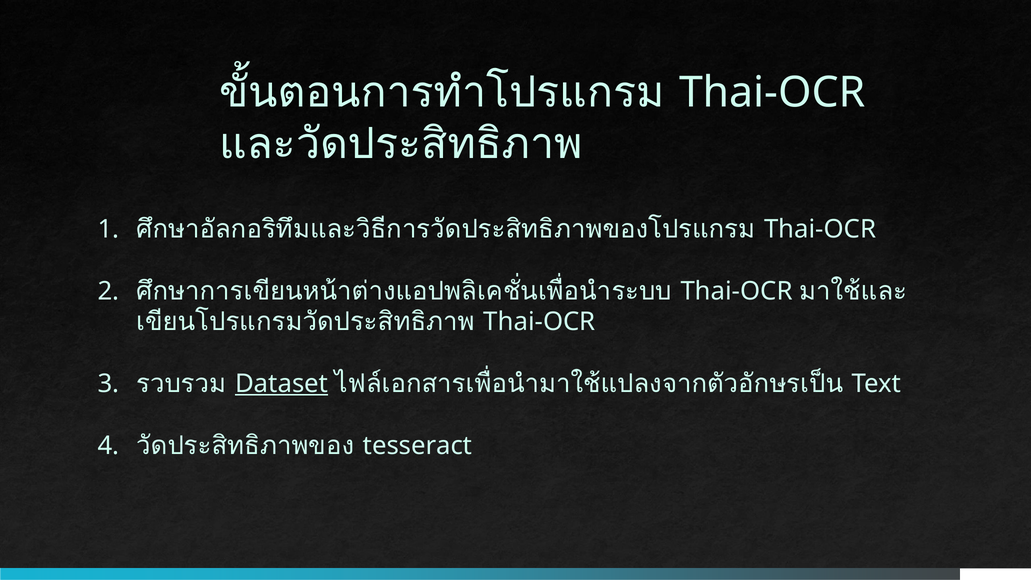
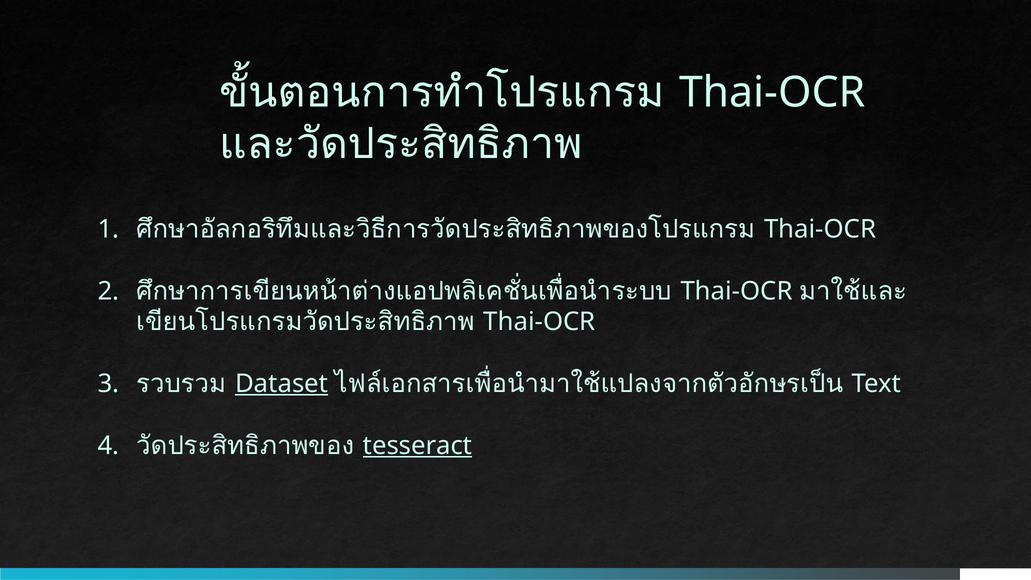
tesseract underline: none -> present (418, 446)
